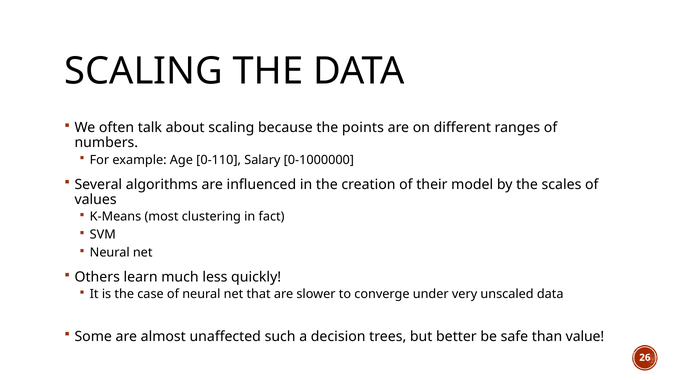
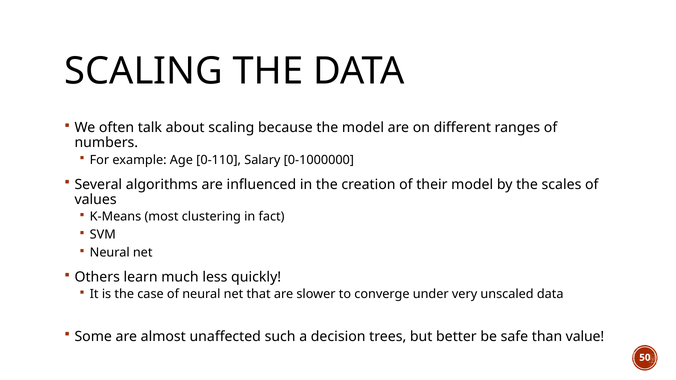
the points: points -> model (363, 128)
26: 26 -> 50 (645, 358)
